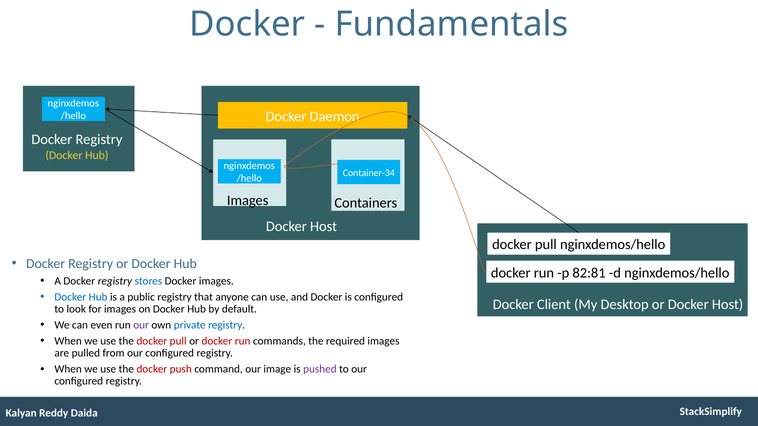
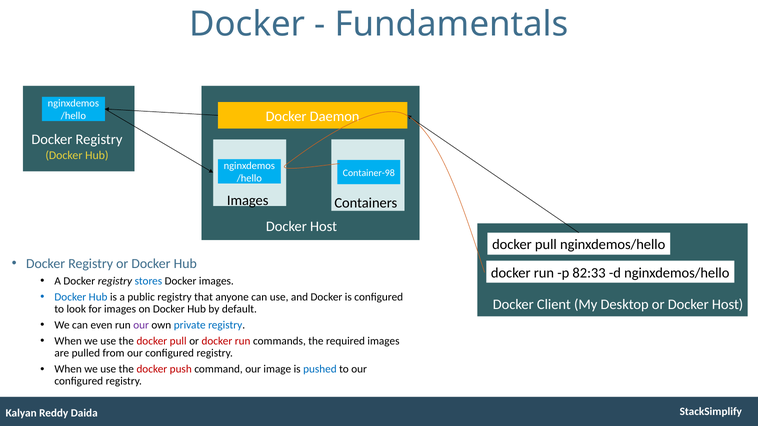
Container-34: Container-34 -> Container-98 (369, 173)
82:81: 82:81 -> 82:33 (589, 273)
pushed colour: purple -> blue (320, 369)
